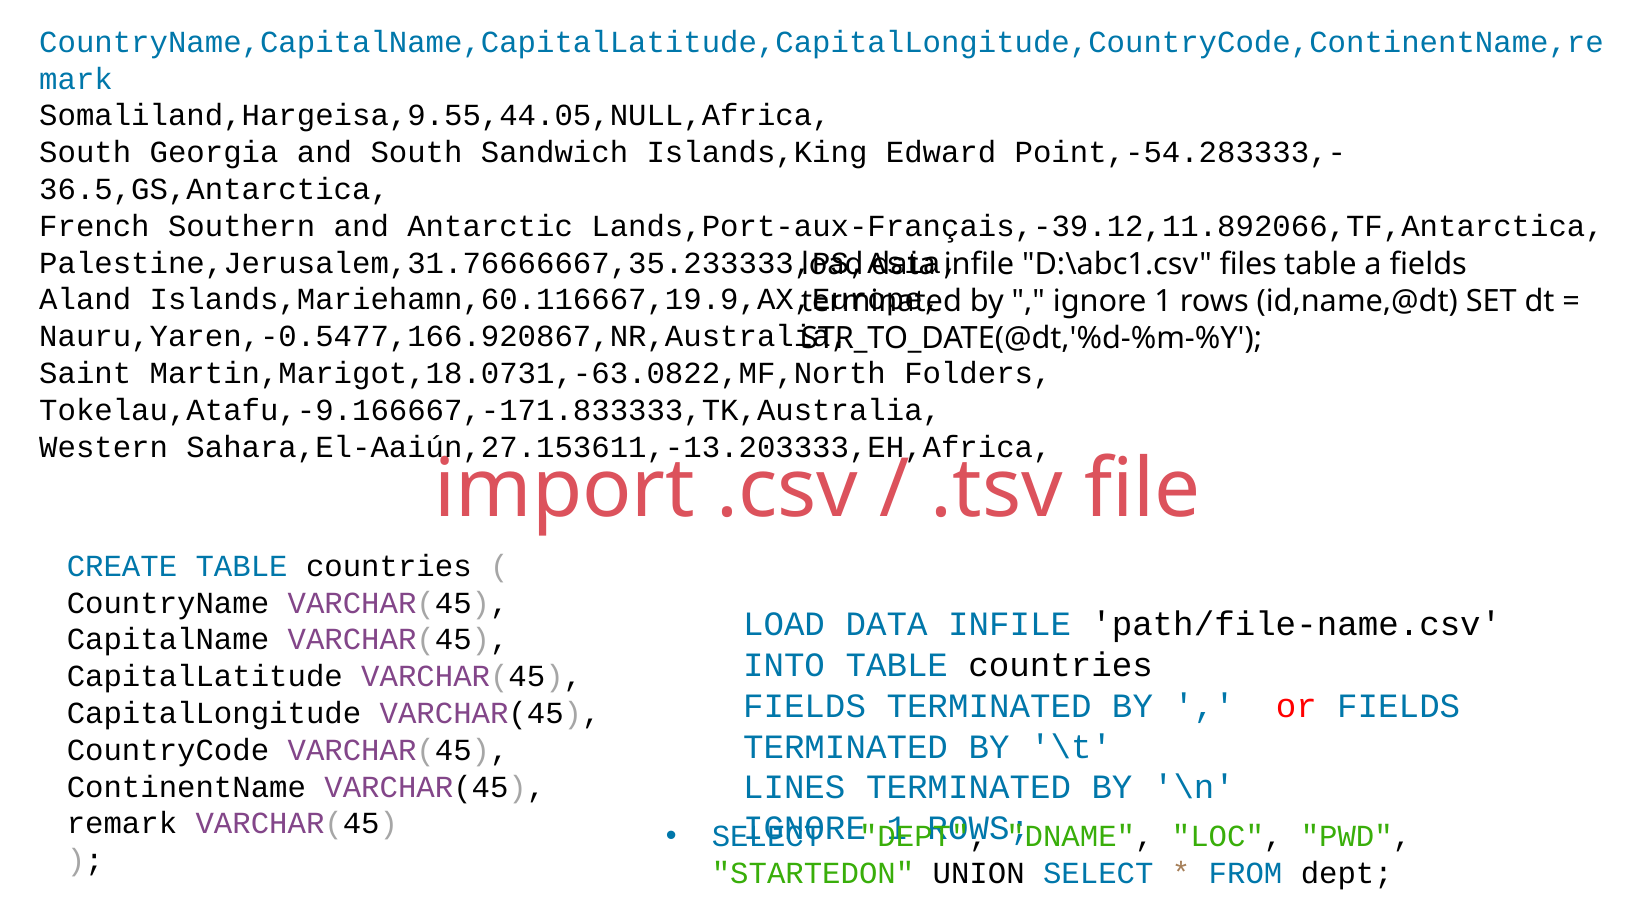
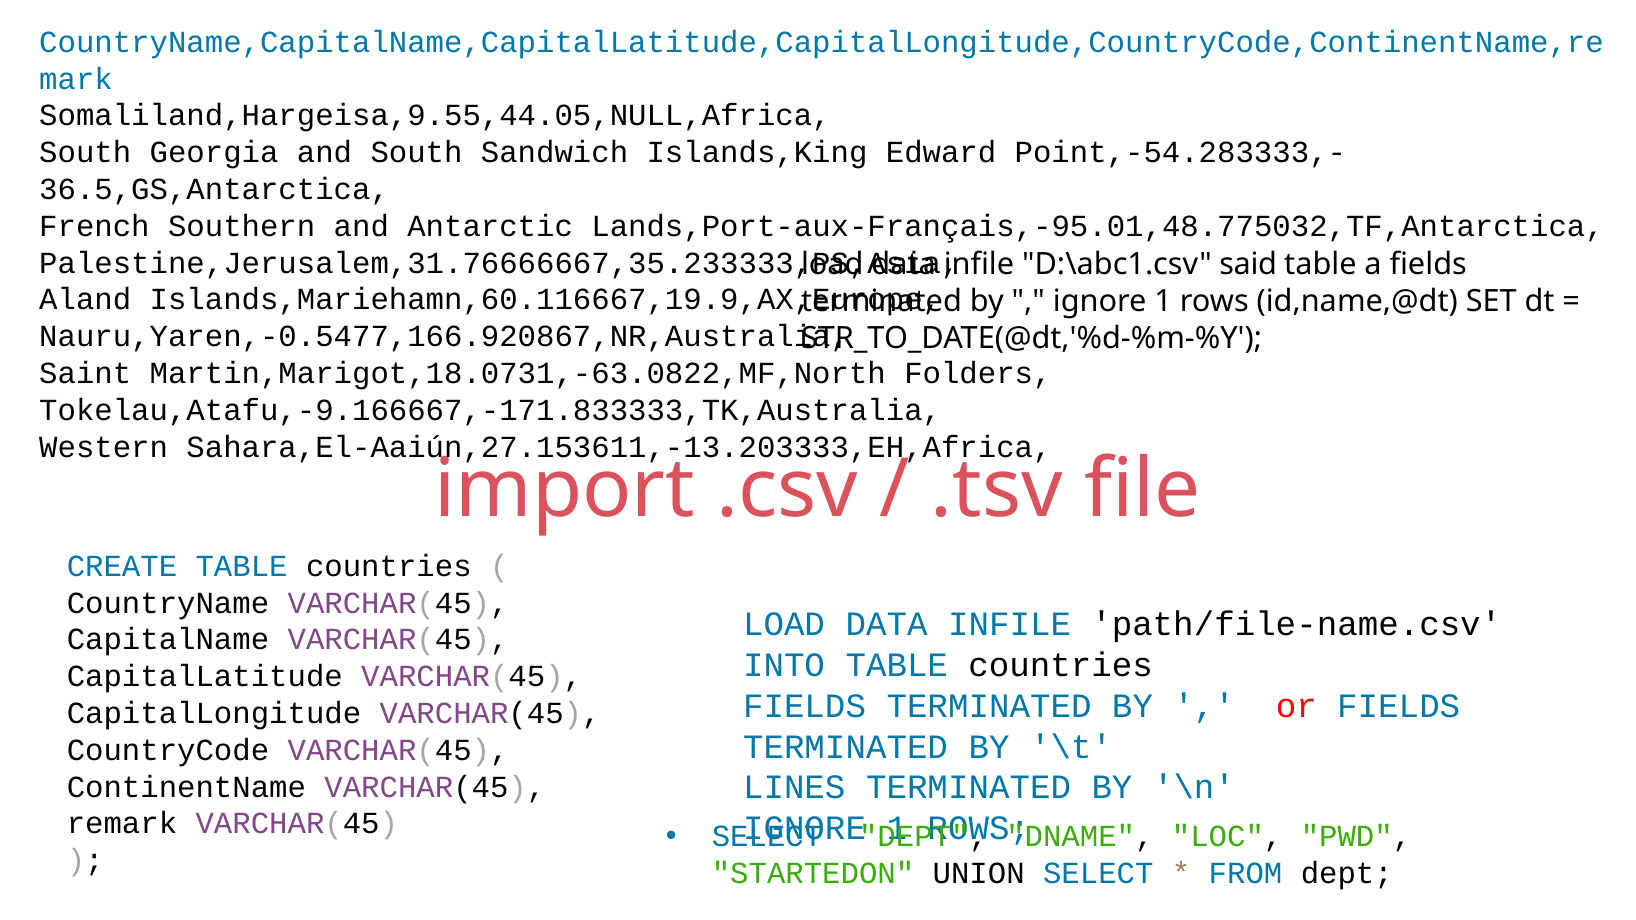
Lands,Port-aux-Français,-39.12,11.892066,TF,Antarctica: Lands,Port-aux-Français,-39.12,11.892066,TF,Antarctica -> Lands,Port-aux-Français,-95.01,48.775032,TF,Antarctica (1098, 226)
files: files -> said (1248, 264)
